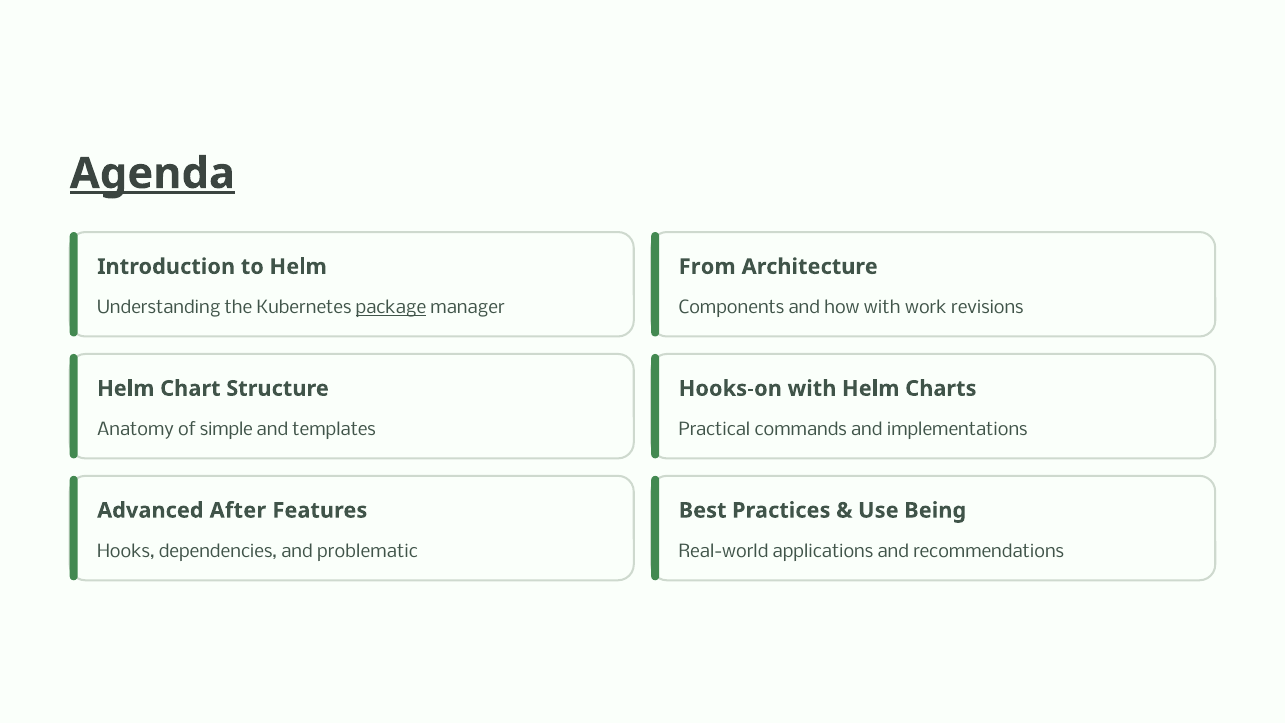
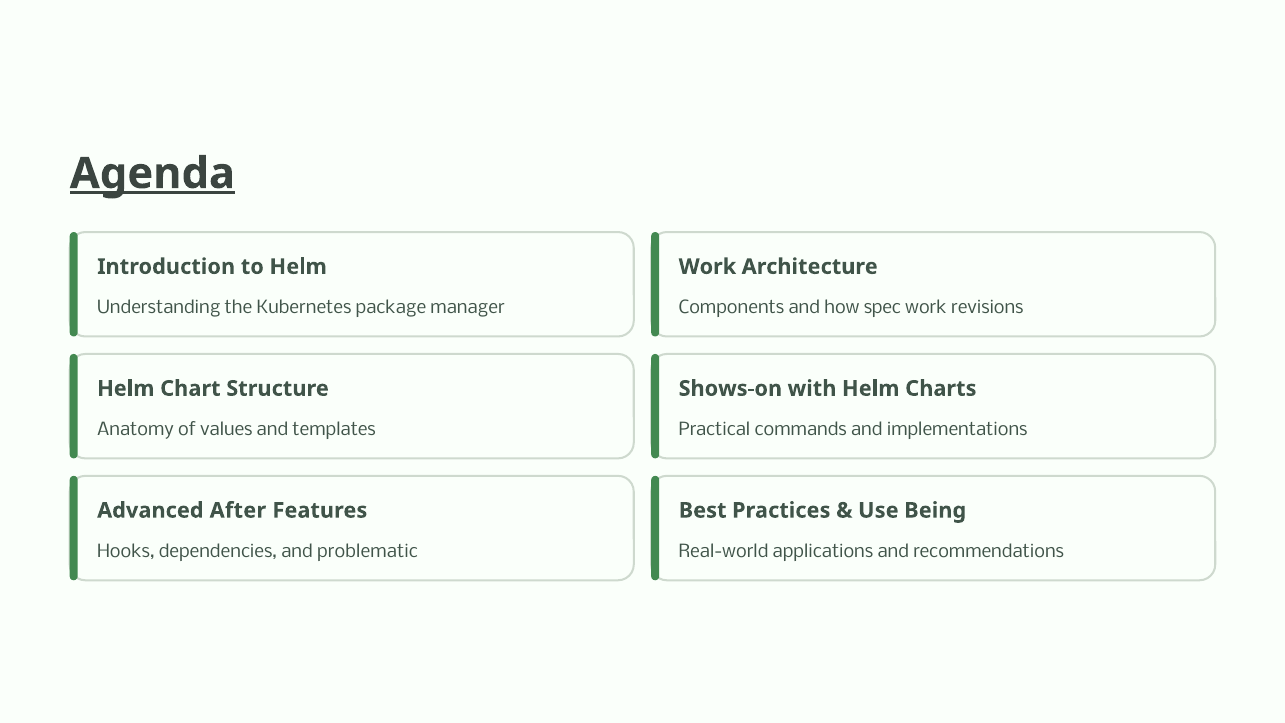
From: From -> Work (707, 267)
package underline: present -> none (391, 308)
how with: with -> spec (882, 308)
Hooks-on: Hooks-on -> Shows-on (730, 388)
simple: simple -> values (226, 430)
